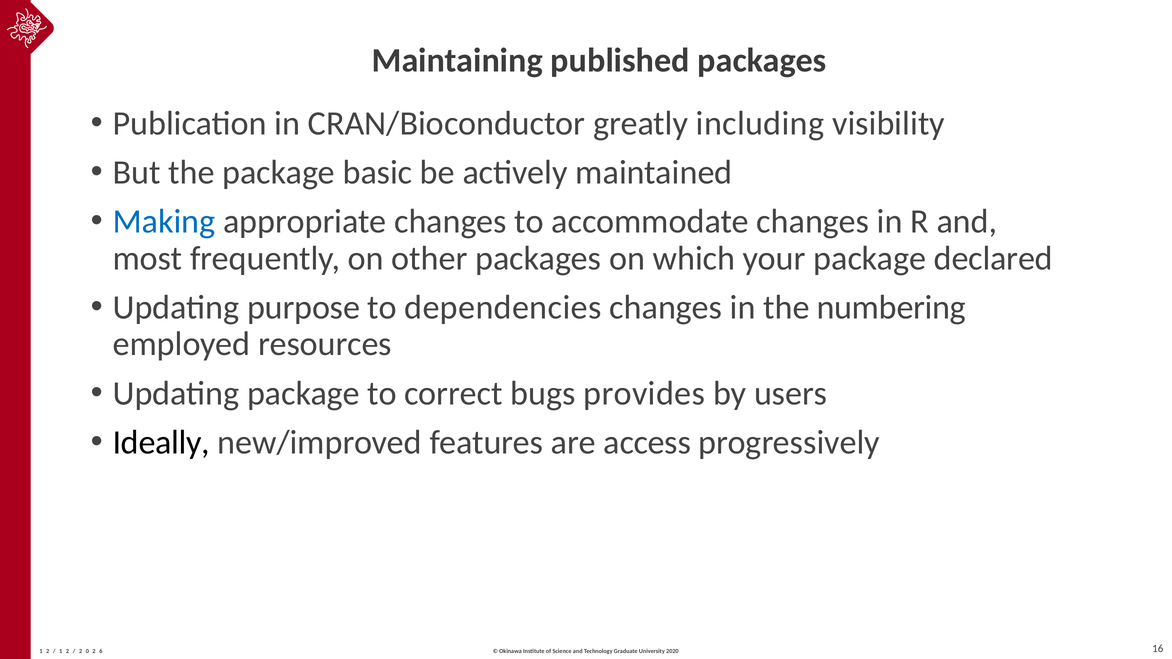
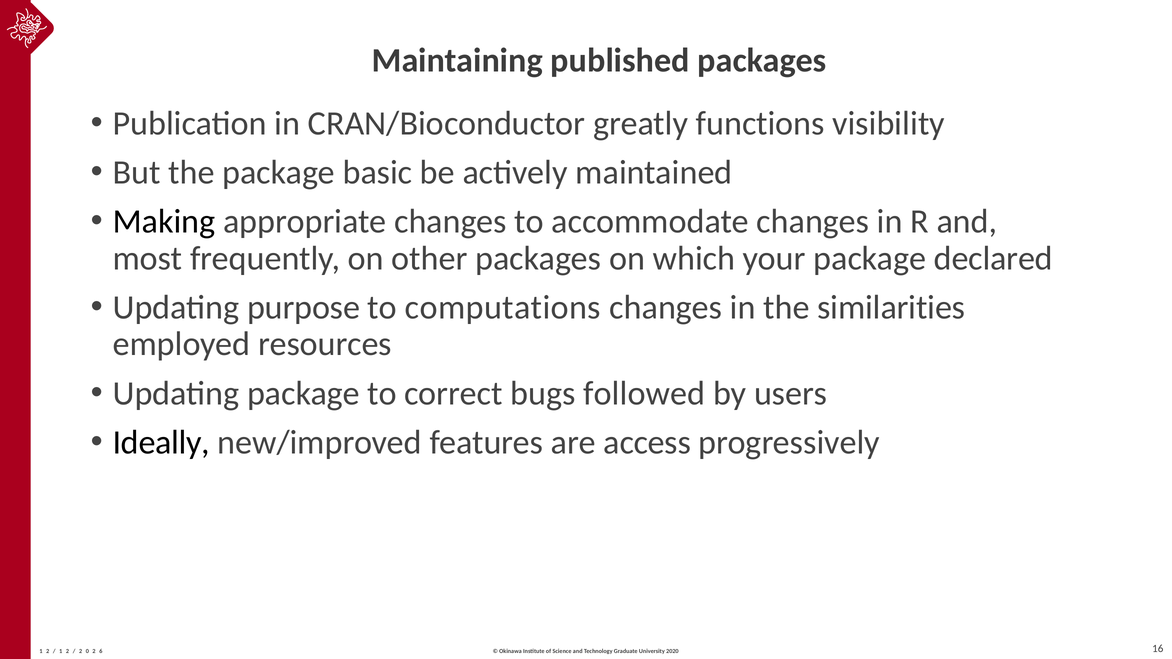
including: including -> functions (760, 123)
Making colour: blue -> black (164, 222)
dependencies: dependencies -> computations (503, 307)
numbering: numbering -> similarities (891, 307)
provides: provides -> followed (644, 393)
